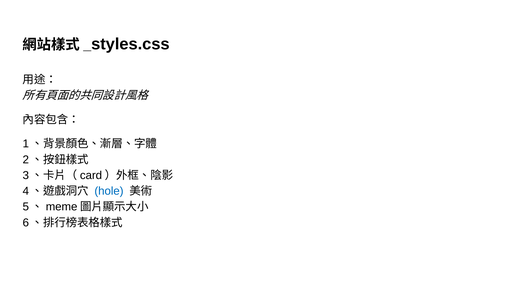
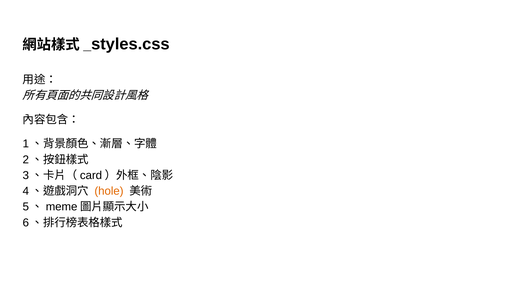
hole colour: blue -> orange (109, 191)
